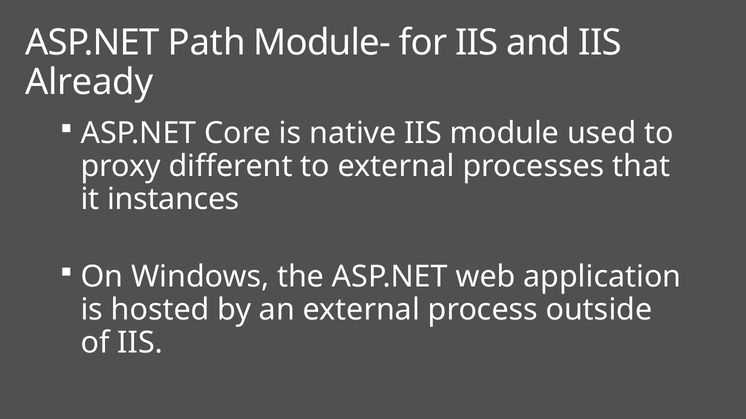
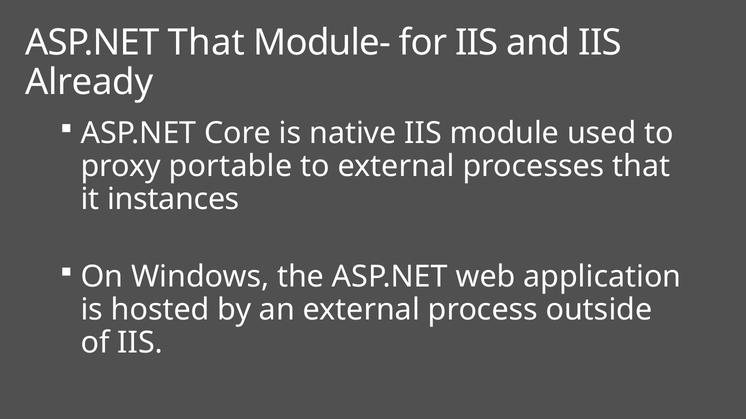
ASP.NET Path: Path -> That (206, 43)
different: different -> portable (230, 166)
